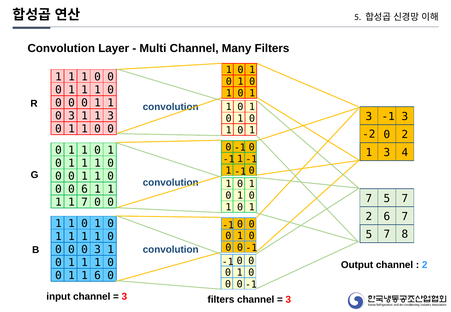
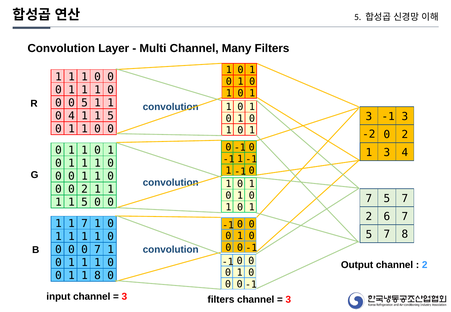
0: 0 -> 5 (85, 103)
3: 3 -> 4 (71, 116)
3: 3 -> 5 (111, 116)
0 0 6: 6 -> 2 (85, 189)
7: 7 -> 5 (85, 202)
0: 0 -> 7 (85, 224)
0 0 3: 3 -> 7 (98, 250)
1 6: 6 -> 8 (98, 276)
